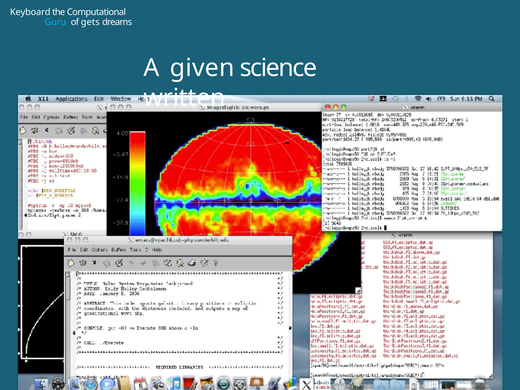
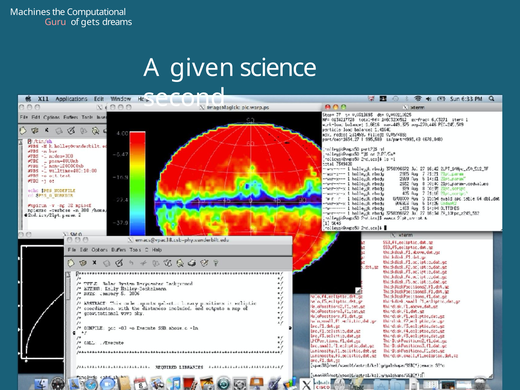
Keyboard: Keyboard -> Machines (30, 12)
Guru colour: light blue -> pink (55, 22)
written: written -> second (184, 98)
